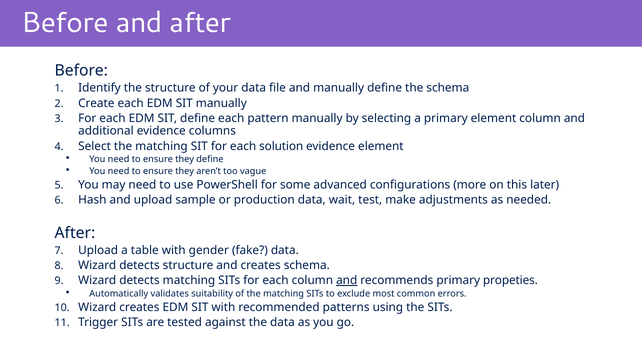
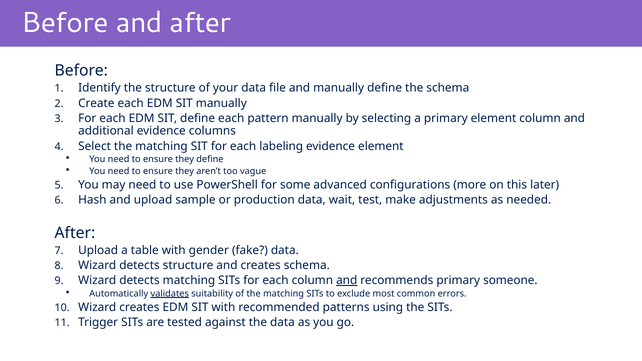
solution: solution -> labeling (281, 146)
propeties: propeties -> someone (510, 280)
validates underline: none -> present (170, 294)
